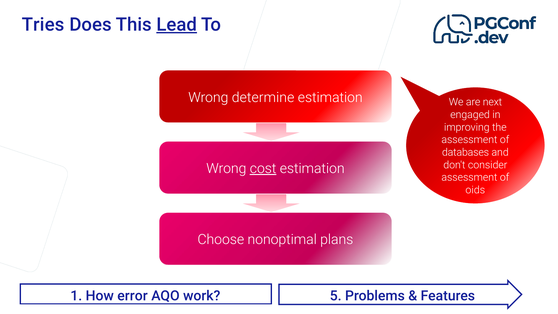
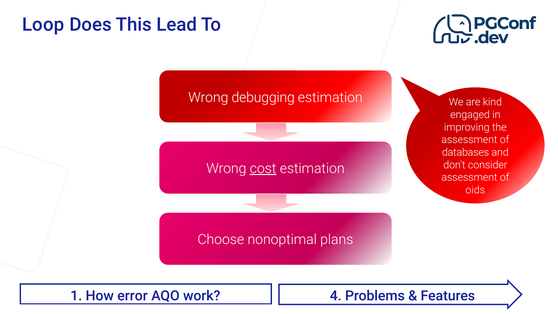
Tries: Tries -> Loop (43, 25)
Lead underline: present -> none (177, 25)
determine: determine -> debugging (263, 97)
next: next -> kind (492, 102)
5: 5 -> 4 (336, 296)
